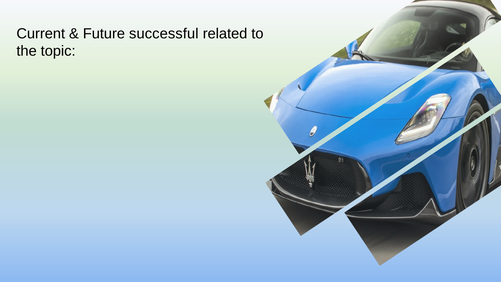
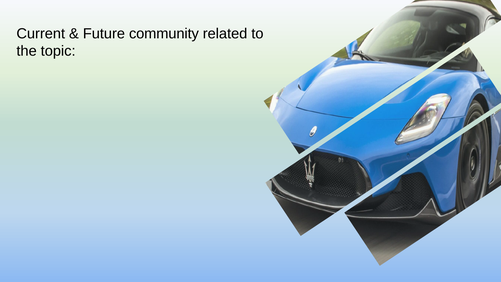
successful: successful -> community (164, 34)
